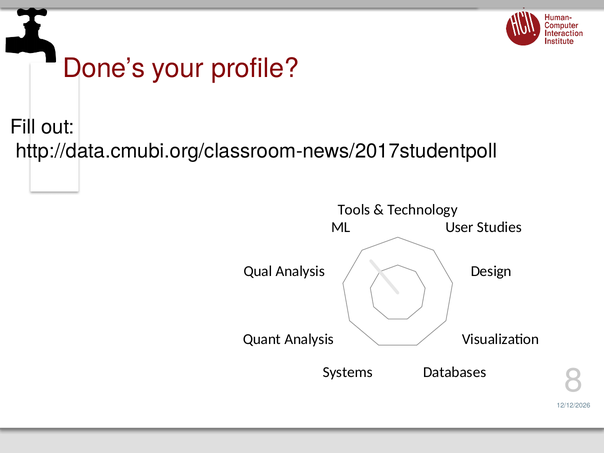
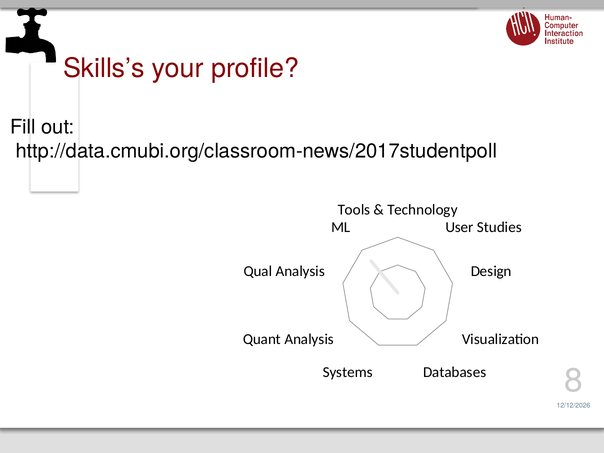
Done’s: Done’s -> Skills’s (104, 69)
